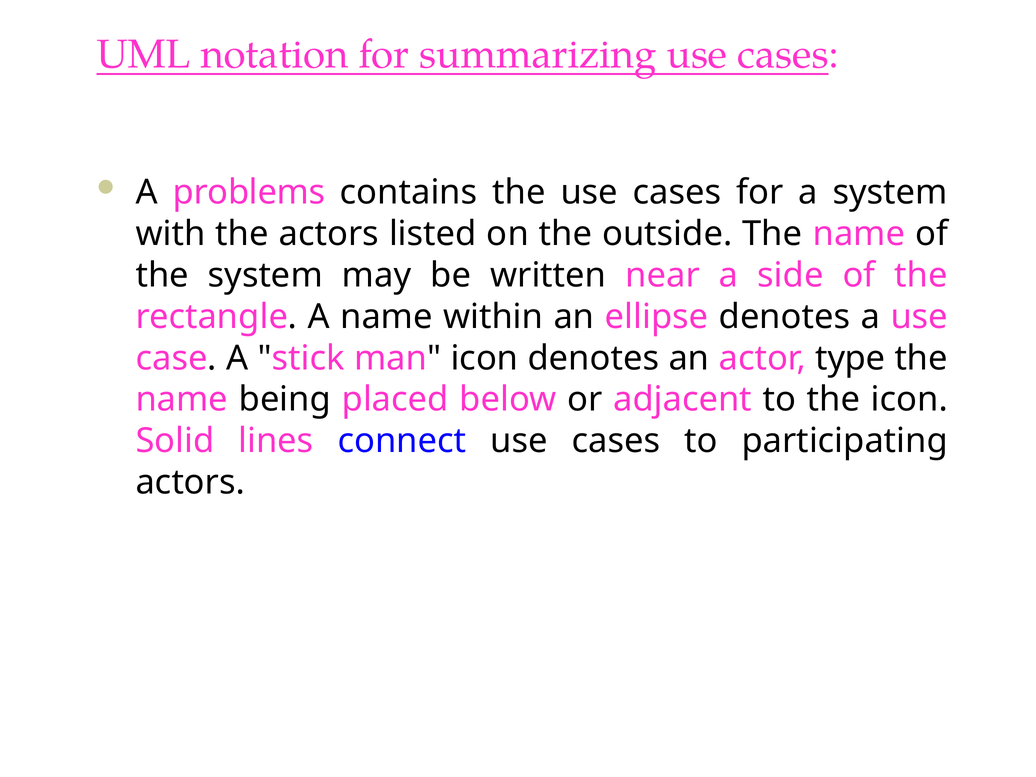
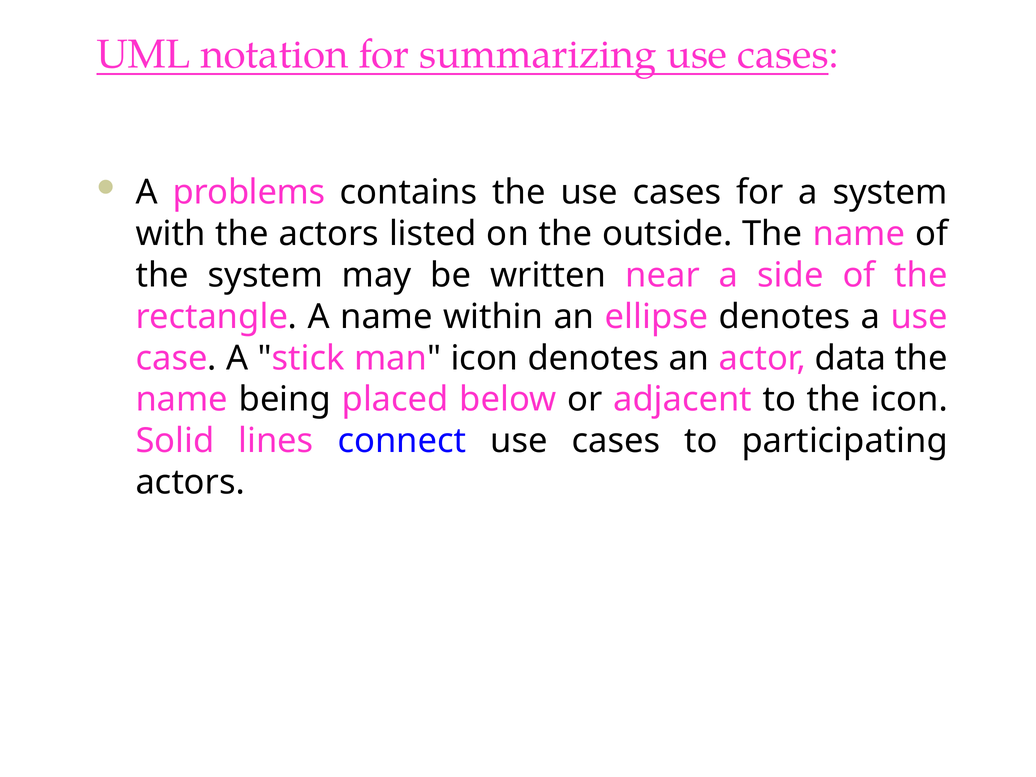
type: type -> data (850, 358)
